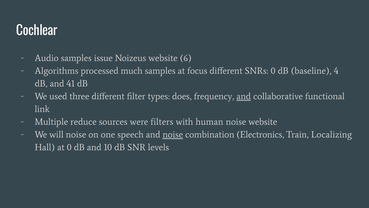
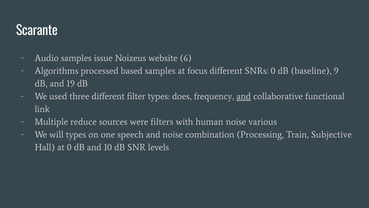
Cochlear: Cochlear -> Scarante (37, 31)
much: much -> based (132, 71)
4: 4 -> 9 (336, 71)
41: 41 -> 19 (71, 83)
noise website: website -> various (263, 122)
will noise: noise -> types (76, 134)
noise underline: present -> none (173, 134)
Electronics: Electronics -> Processing (260, 134)
Localizing: Localizing -> Subjective (331, 134)
